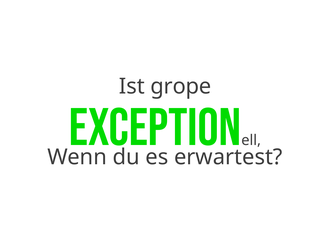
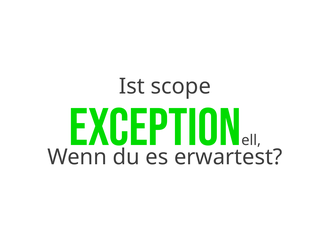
grope: grope -> scope (181, 86)
